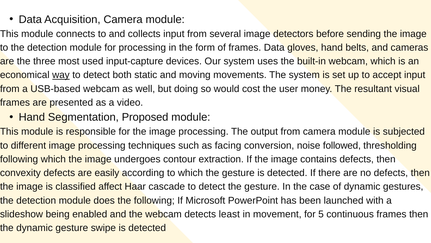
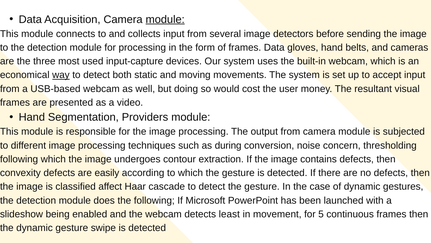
module underline: none -> present (165, 19)
Proposed: Proposed -> Providers (145, 117)
facing: facing -> during (228, 145)
followed: followed -> concern (342, 145)
